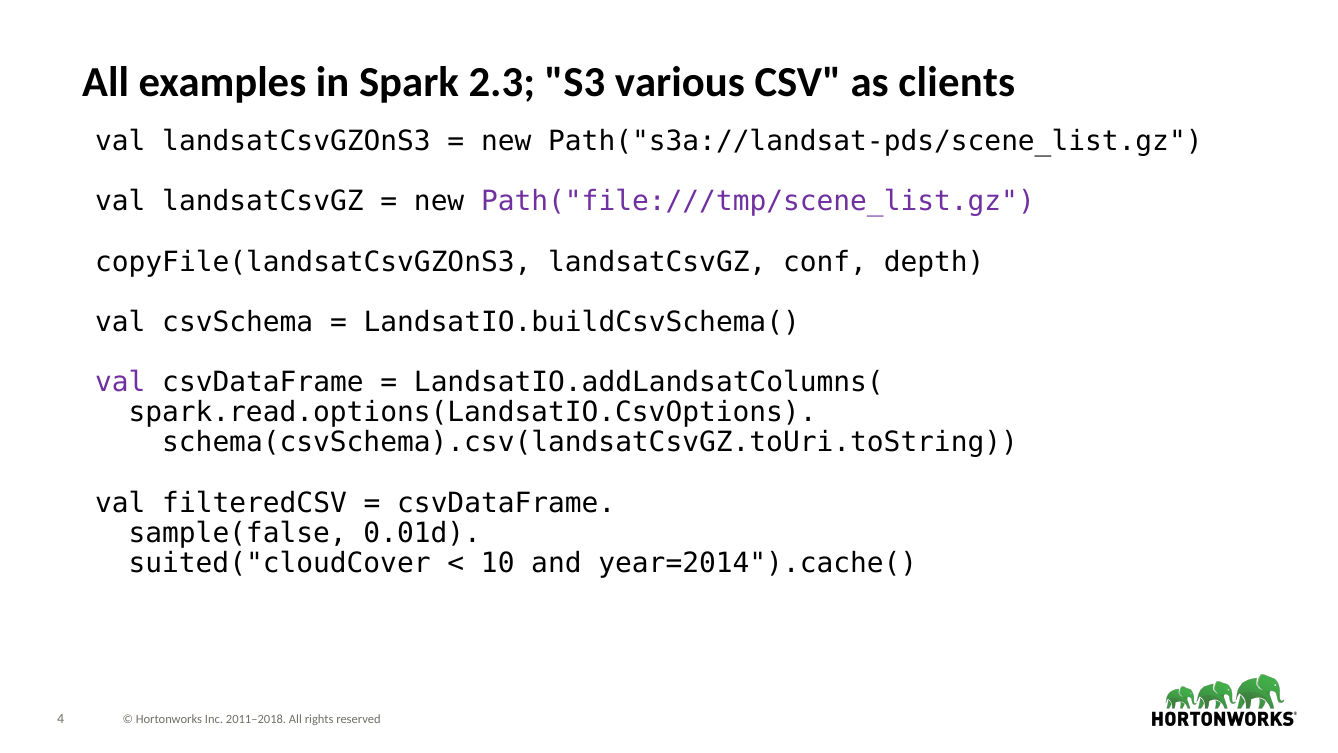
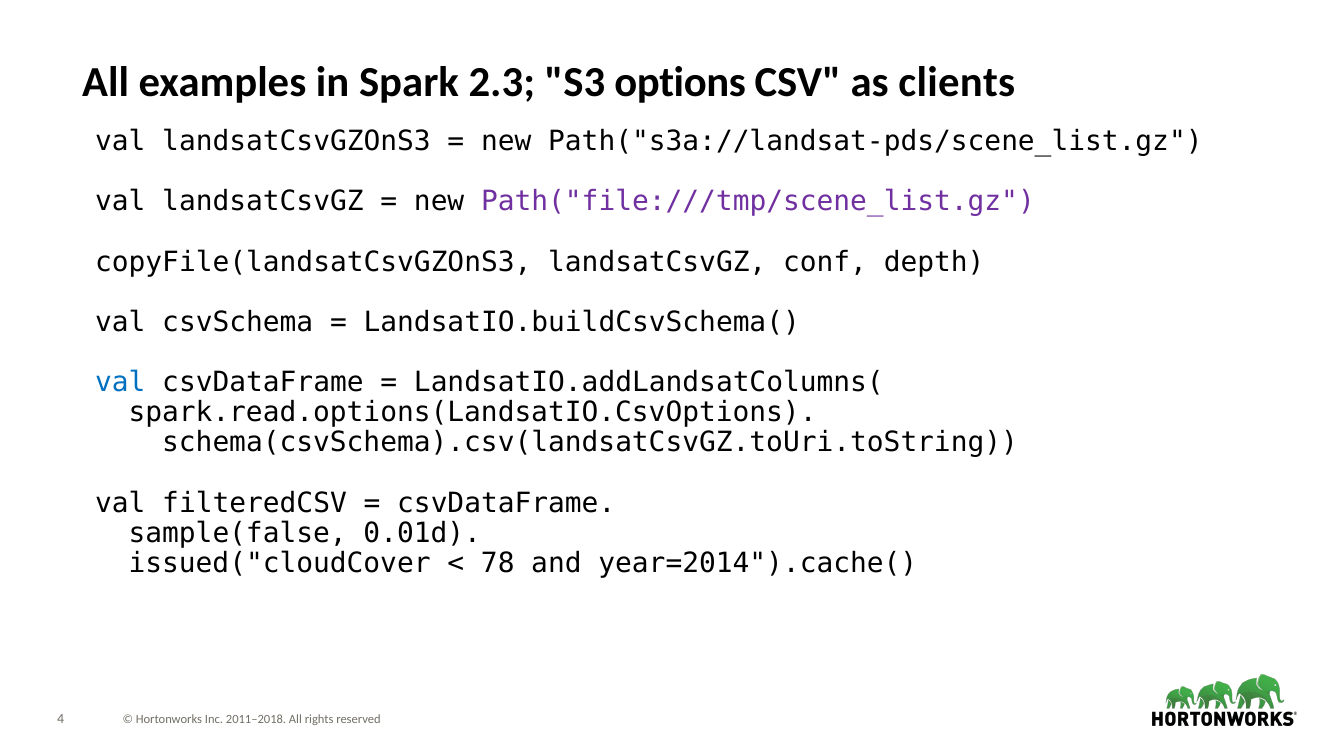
various: various -> options (680, 83)
val colour: purple -> blue (120, 382)
suited("cloudCover: suited("cloudCover -> issued("cloudCover (280, 563)
10: 10 -> 78 (498, 563)
